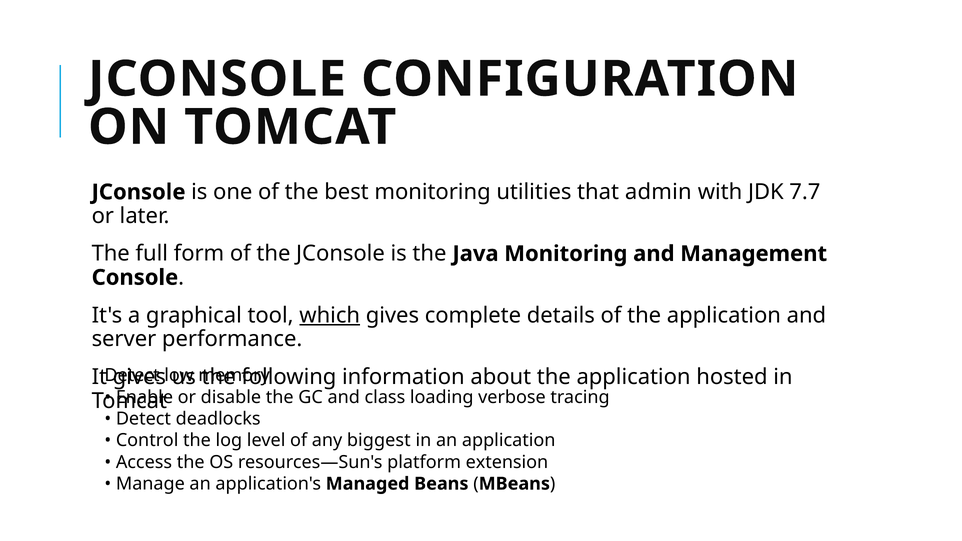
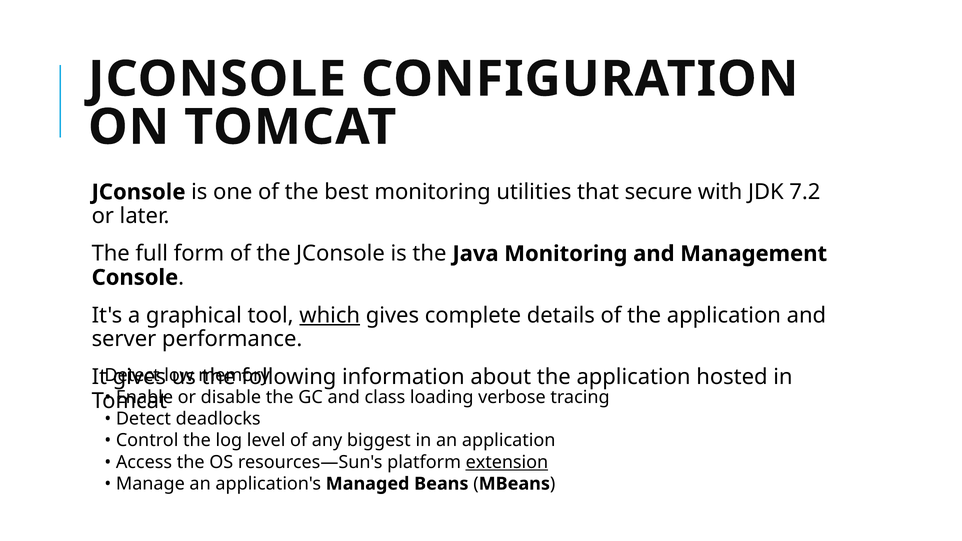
admin: admin -> secure (659, 192)
7.7: 7.7 -> 7.2 (805, 192)
extension underline: none -> present (507, 462)
